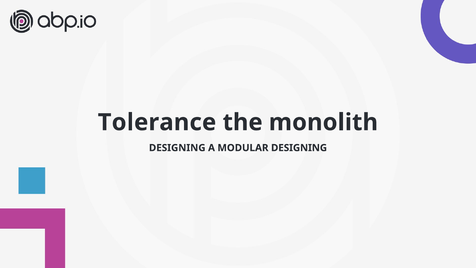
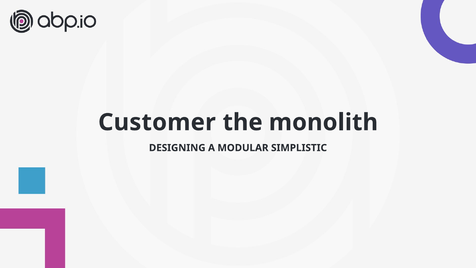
Tolerance: Tolerance -> Customer (157, 122)
MODULAR DESIGNING: DESIGNING -> SIMPLISTIC (299, 148)
